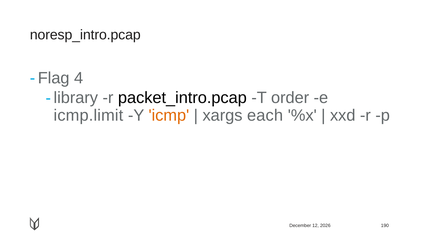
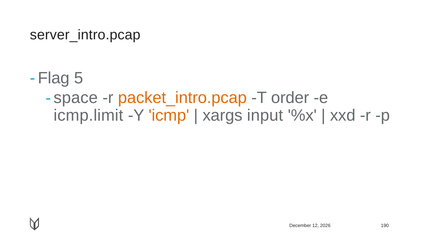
noresp_intro.pcap: noresp_intro.pcap -> server_intro.pcap (85, 35)
4: 4 -> 5 (79, 78)
library: library -> space (76, 98)
packet_intro.pcap colour: black -> orange (182, 98)
each: each -> input (265, 115)
